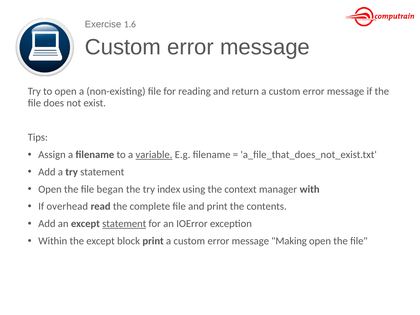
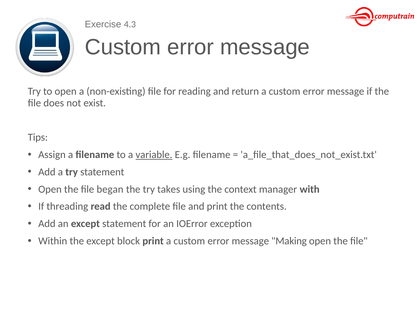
1.6: 1.6 -> 4.3 (130, 24)
index: index -> takes (169, 189)
overhead: overhead -> threading (67, 206)
statement underline: present -> none (124, 224)
